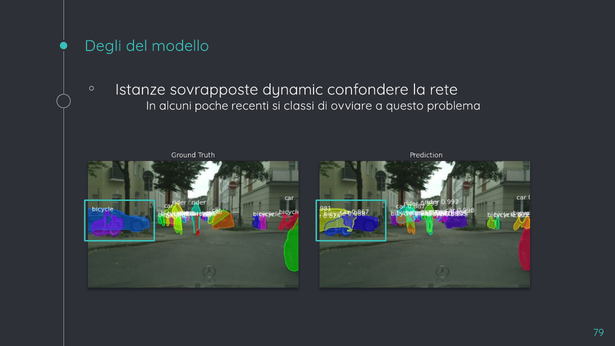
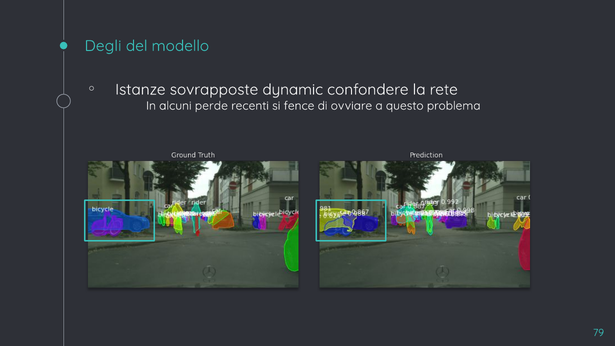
poche: poche -> perde (211, 106)
classi: classi -> fence (299, 106)
